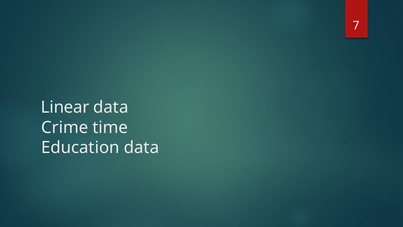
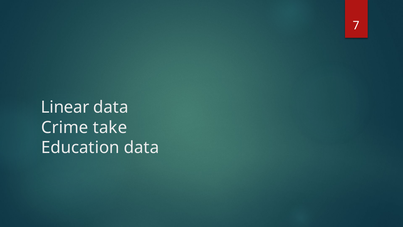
time: time -> take (110, 127)
